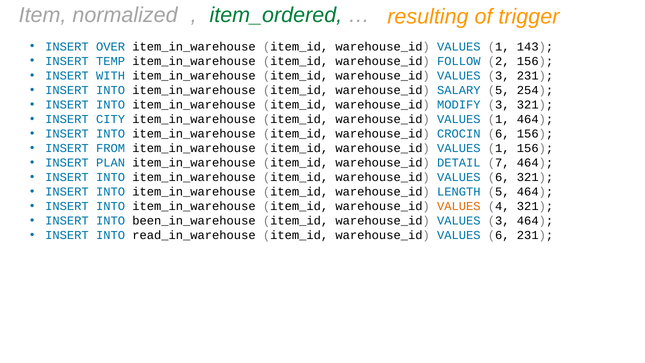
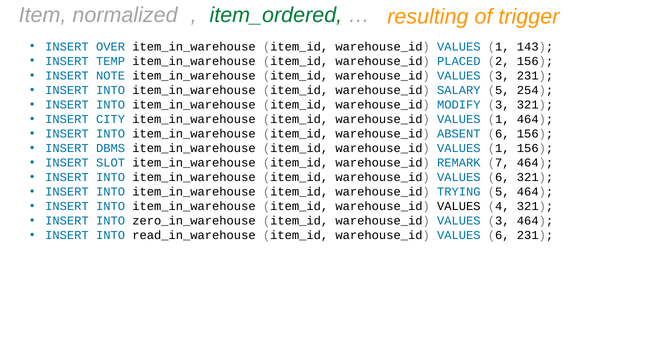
FOLLOW: FOLLOW -> PLACED (459, 61)
WITH: WITH -> NOTE (111, 76)
CROCIN: CROCIN -> ABSENT (459, 134)
FROM: FROM -> DBMS (111, 148)
PLAN: PLAN -> SLOT (111, 163)
DETAIL: DETAIL -> REMARK (459, 163)
LENGTH: LENGTH -> TRYING (459, 192)
VALUES colour: orange -> black (459, 206)
been_in_warehouse: been_in_warehouse -> zero_in_warehouse (194, 221)
